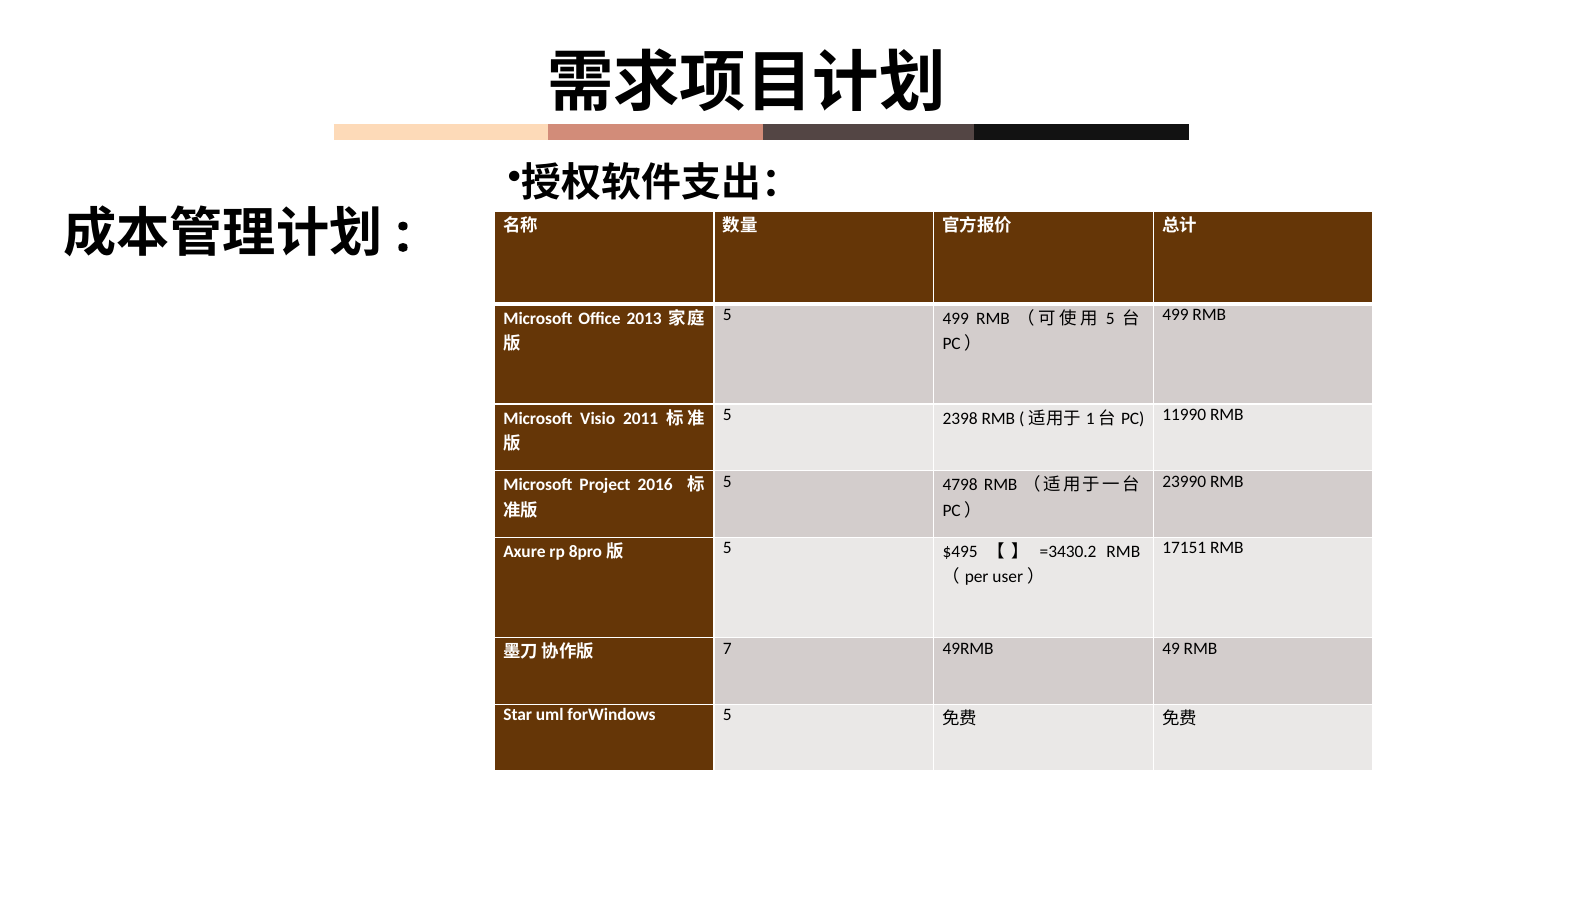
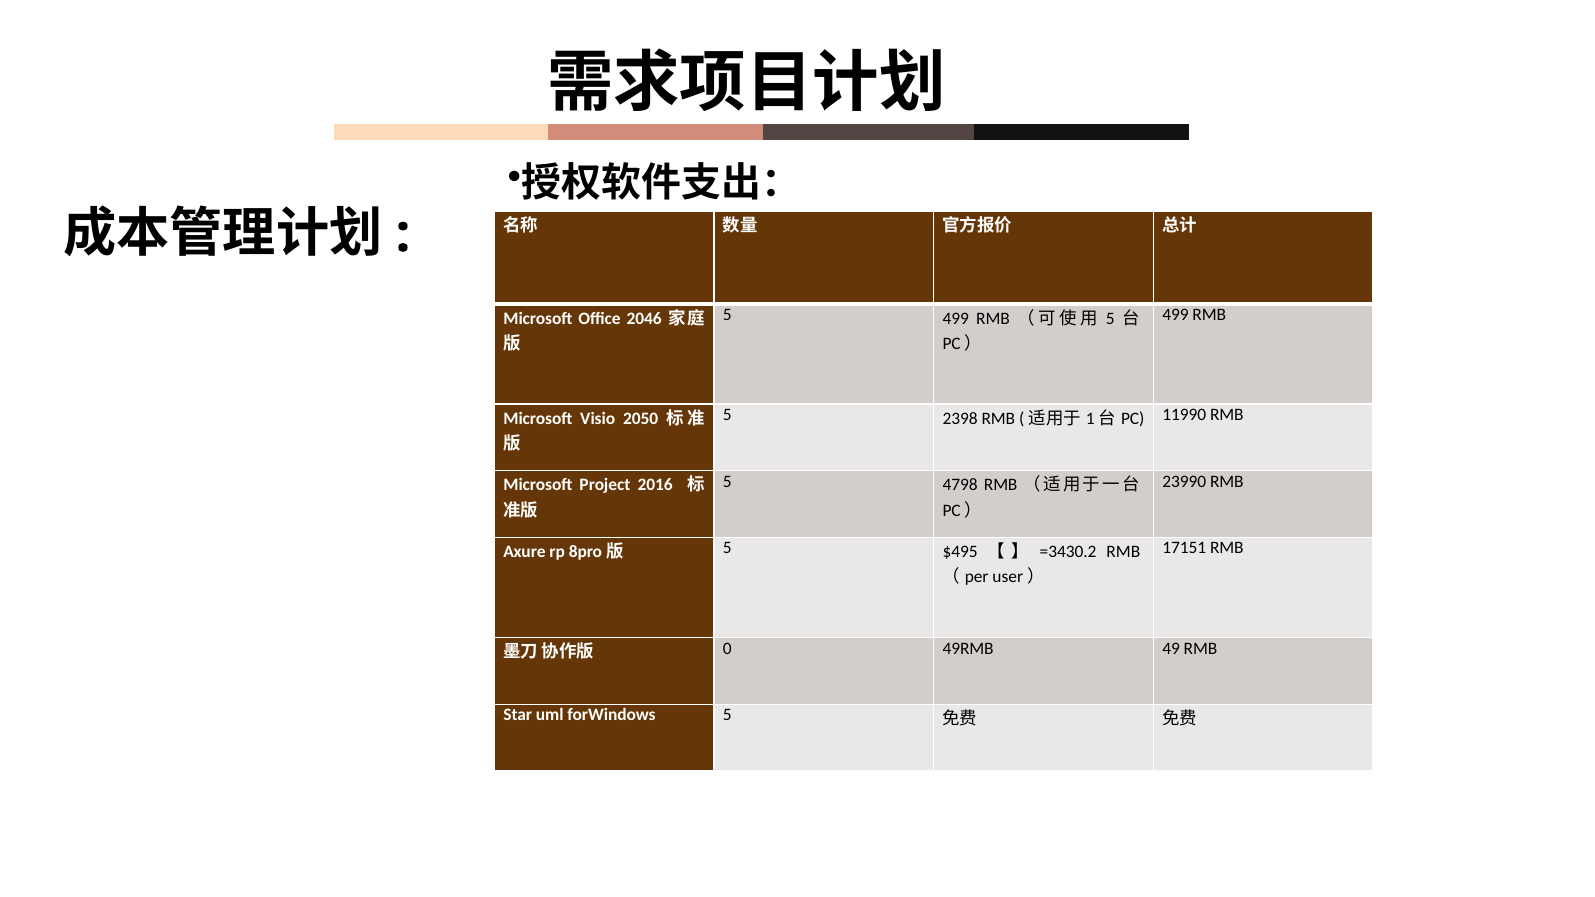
2013: 2013 -> 2046 (644, 318)
2011: 2011 -> 2050 (641, 418)
7: 7 -> 0 (727, 648)
